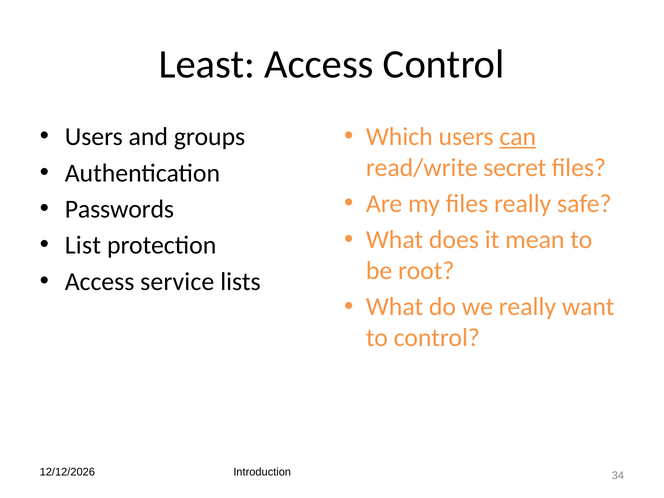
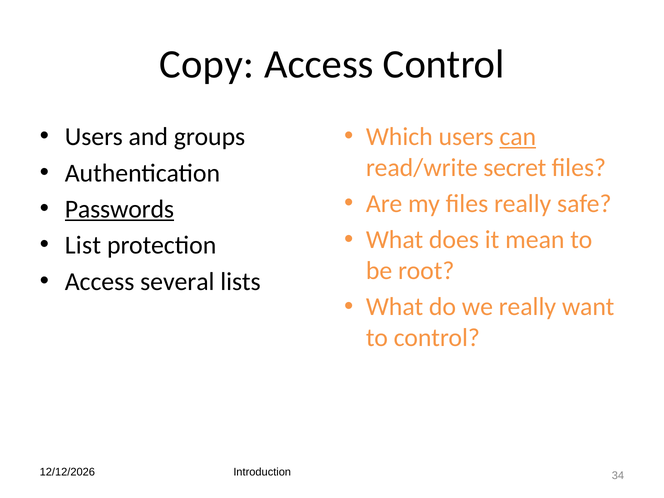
Least: Least -> Copy (207, 64)
Passwords underline: none -> present (119, 209)
service: service -> several (177, 282)
